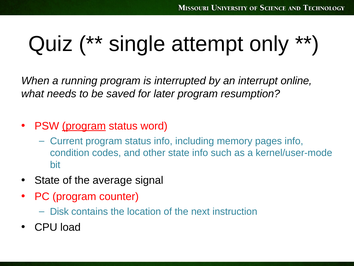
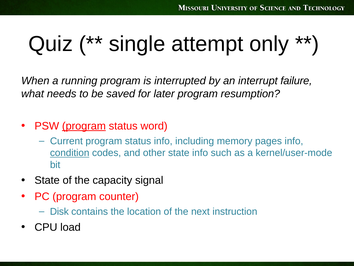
online: online -> failure (296, 81)
condition underline: none -> present (70, 153)
average: average -> capacity (112, 180)
